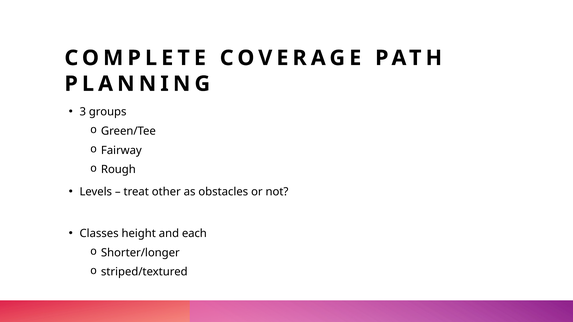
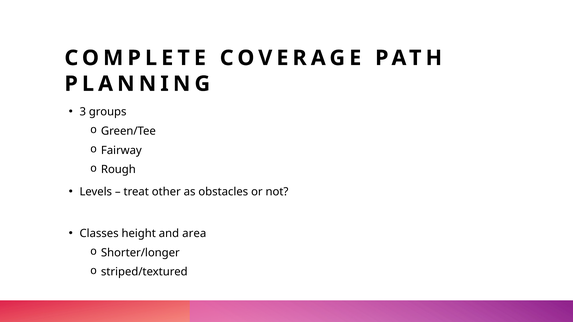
each: each -> area (194, 234)
